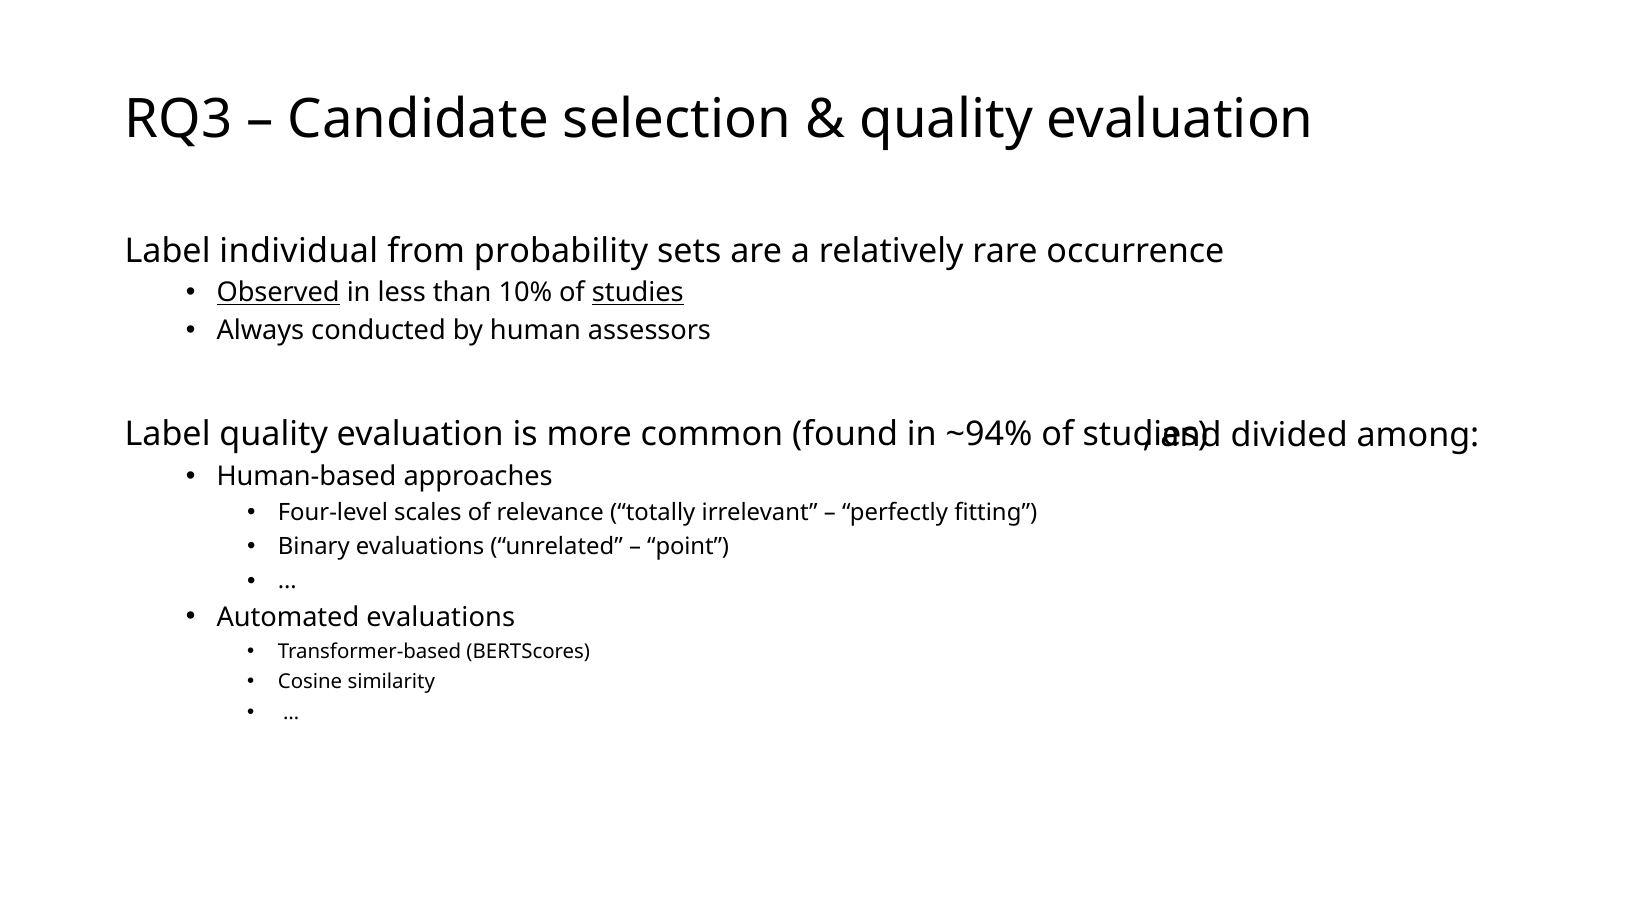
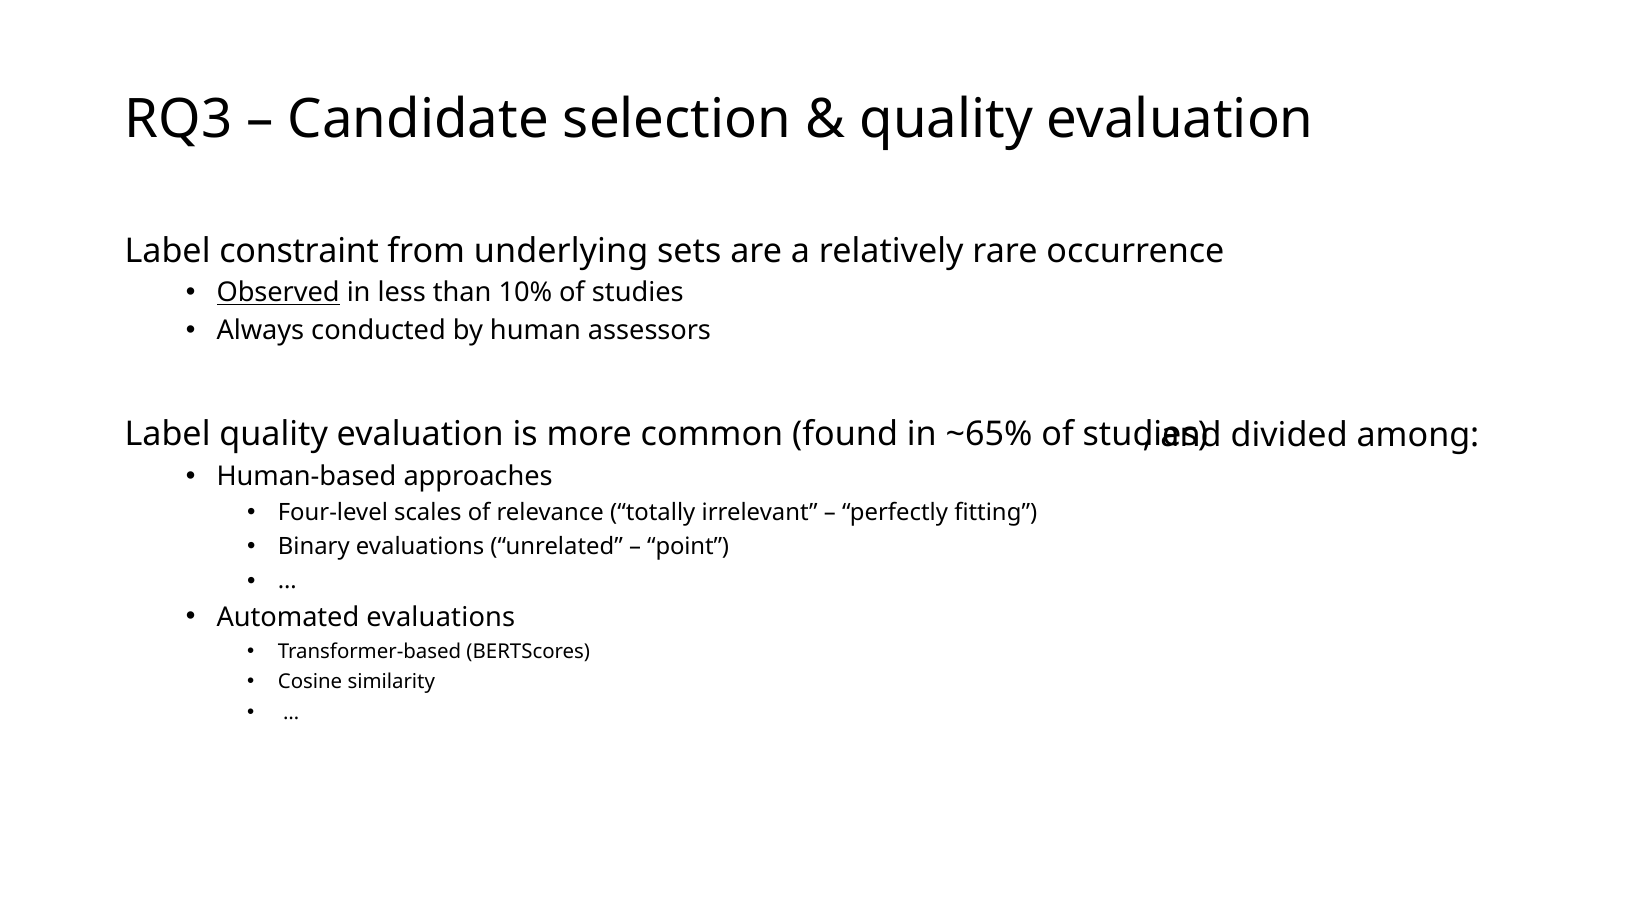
individual: individual -> constraint (299, 251)
probability: probability -> underlying (561, 251)
studies underline: present -> none (638, 293)
~94%: ~94% -> ~65% (989, 434)
